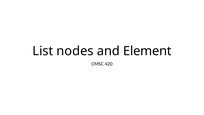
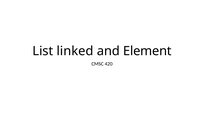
nodes: nodes -> linked (75, 51)
